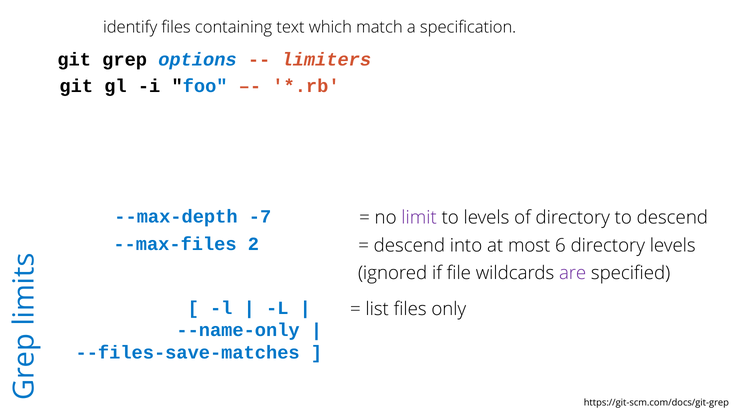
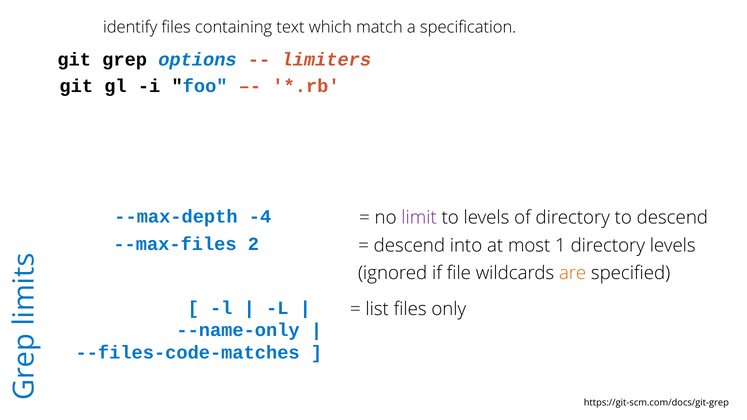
-7: -7 -> -4 (260, 216)
6: 6 -> 1 (560, 245)
are colour: purple -> orange (573, 273)
--files-save-matches: --files-save-matches -> --files-code-matches (188, 353)
